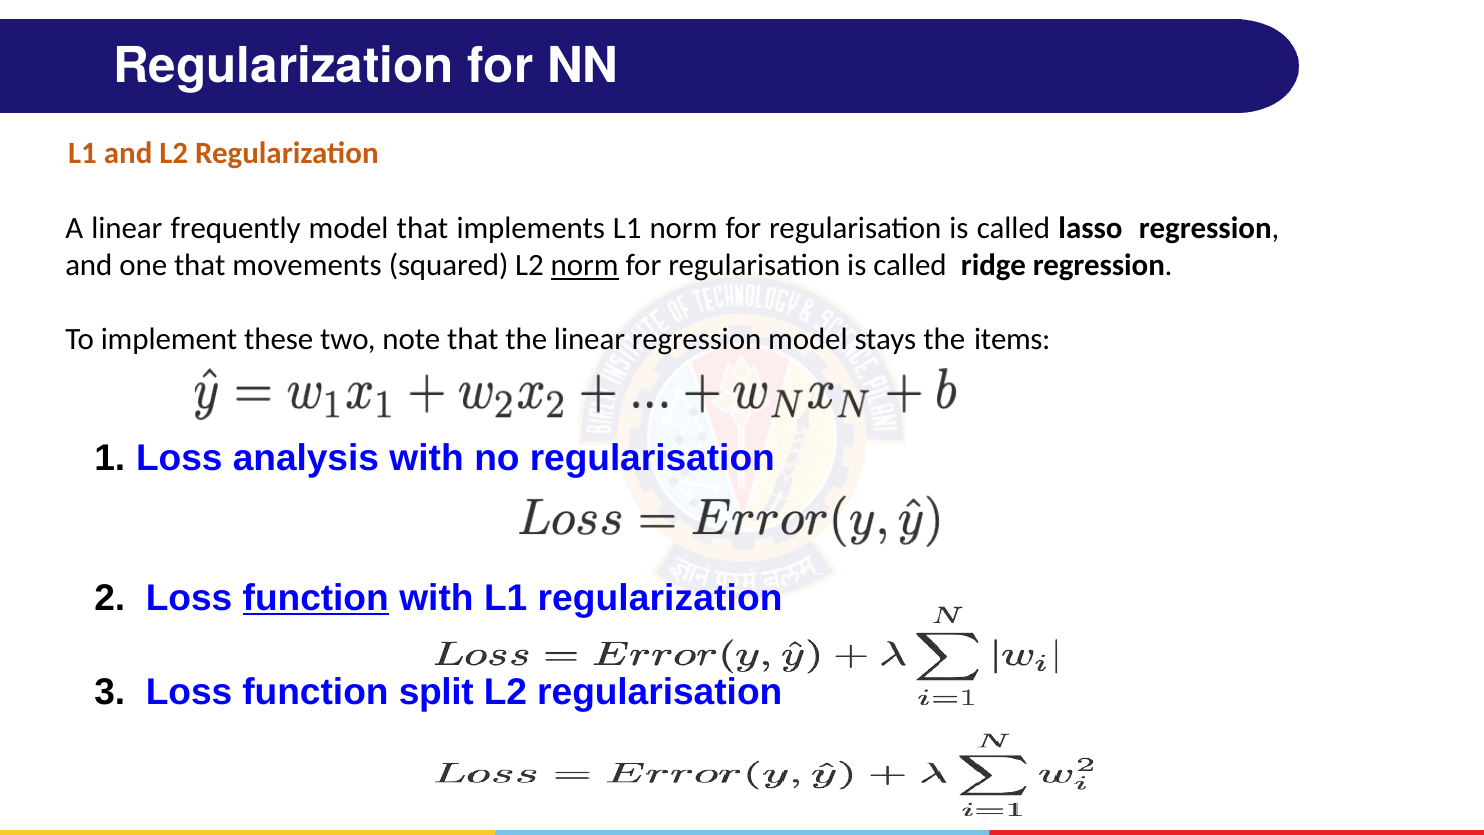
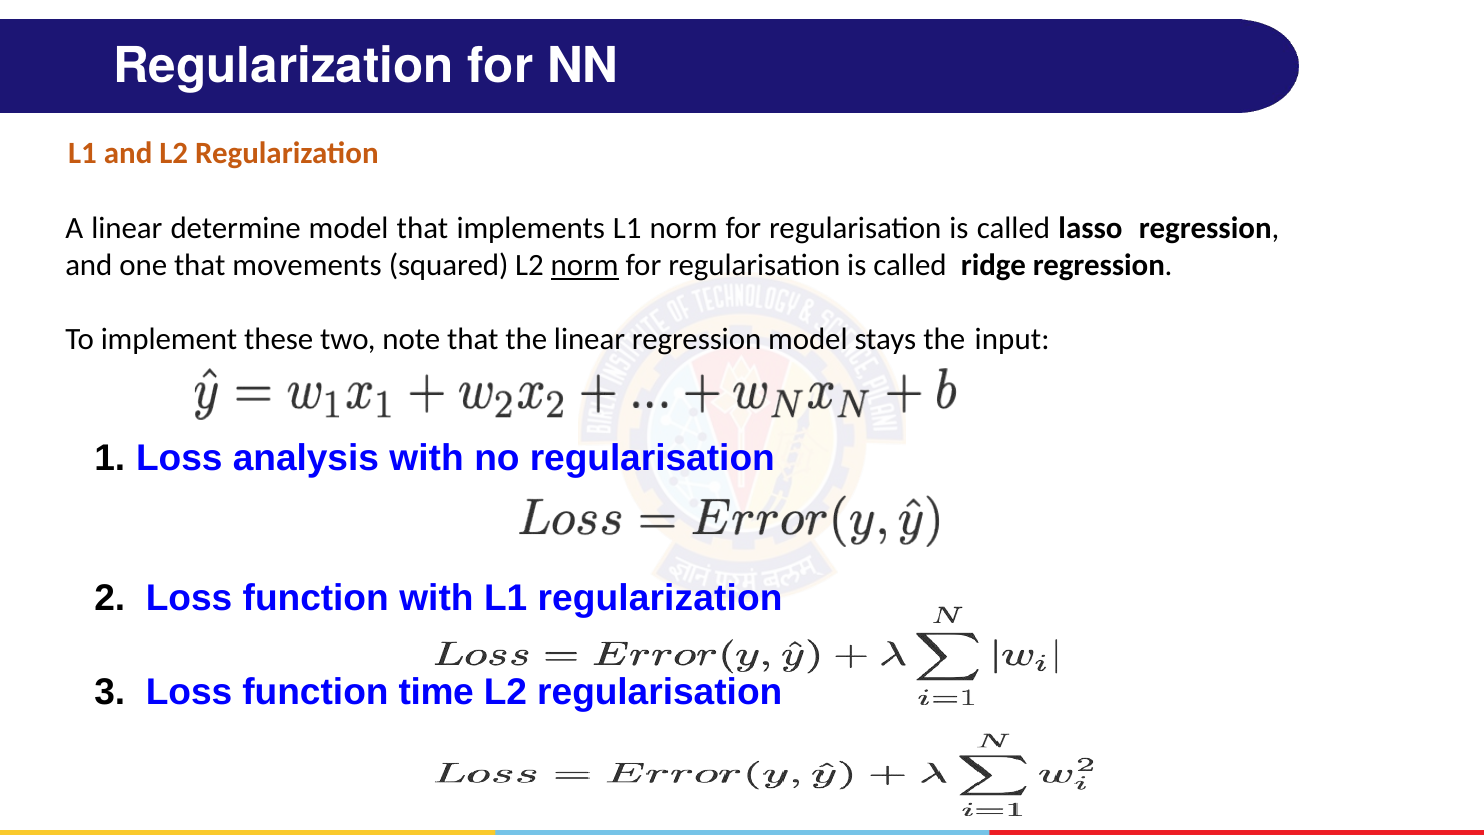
frequently: frequently -> determine (236, 228)
items: items -> input (1012, 340)
function underline: present -> none (316, 598)
split: split -> time (436, 692)
